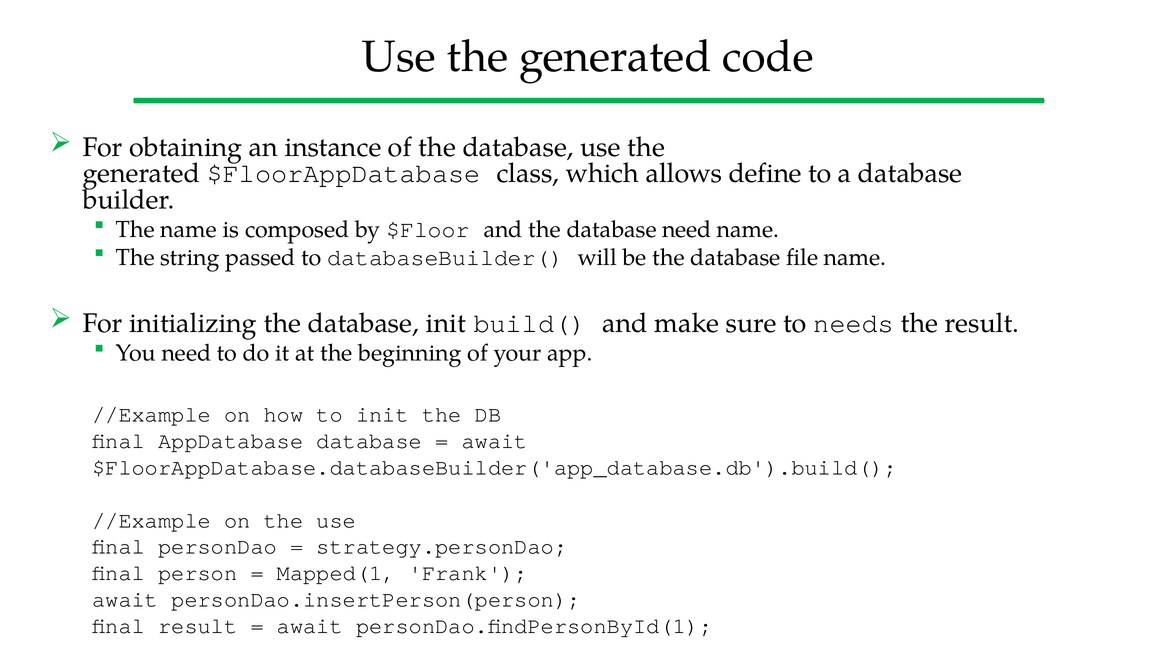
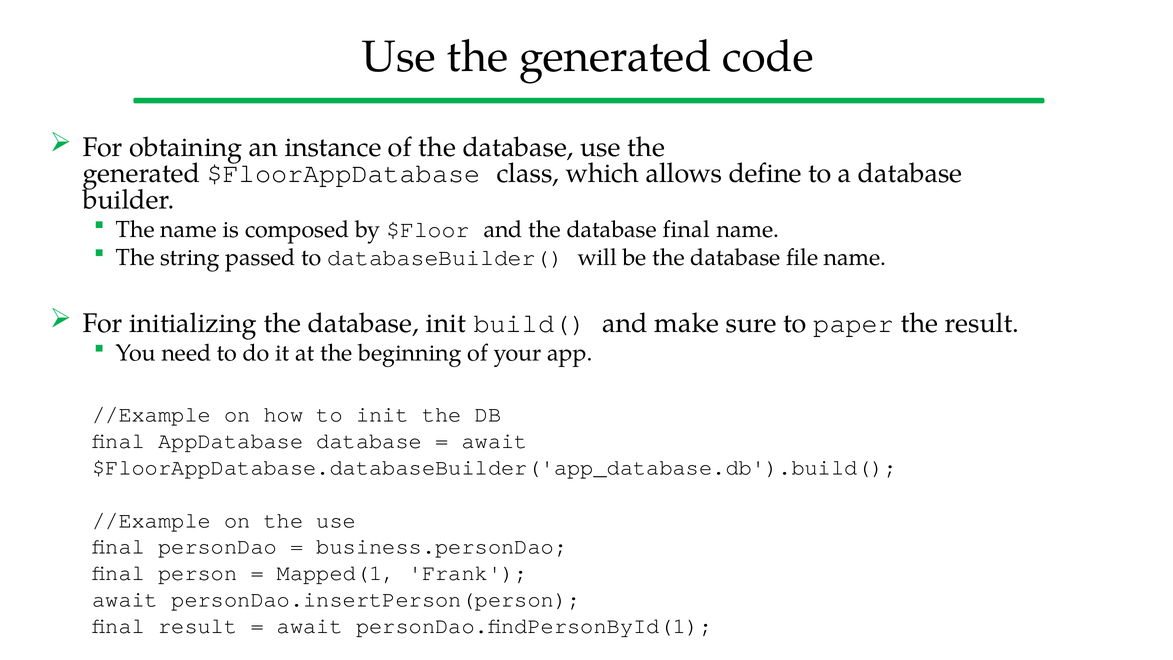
database need: need -> final (686, 230)
needs: needs -> paper (854, 323)
strategy.personDao: strategy.personDao -> business.personDao (442, 546)
